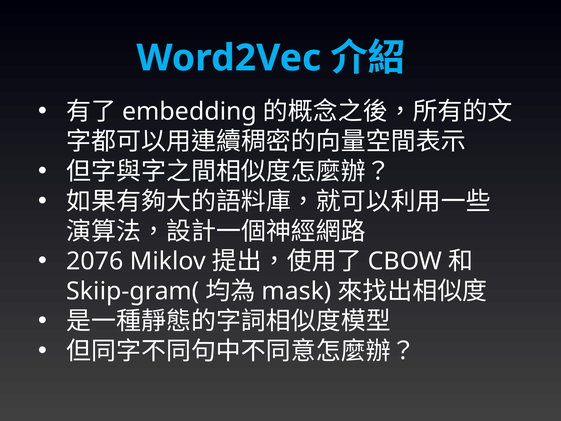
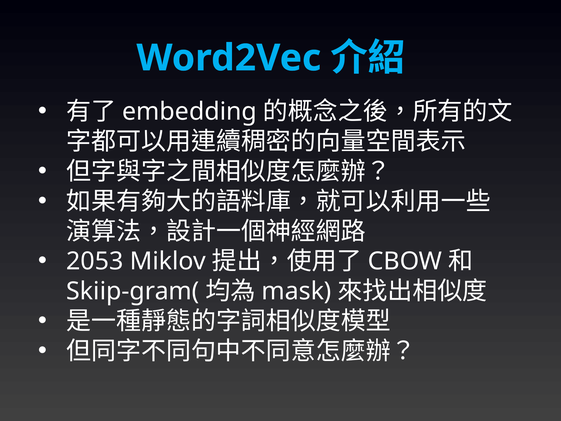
2076: 2076 -> 2053 (95, 261)
